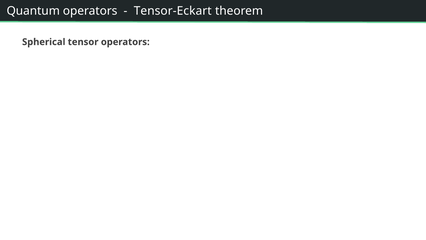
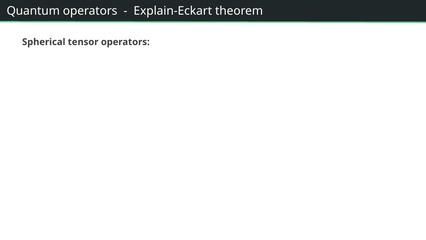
Tensor-Eckart: Tensor-Eckart -> Explain-Eckart (173, 11)
